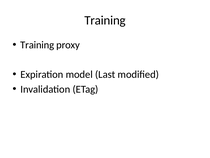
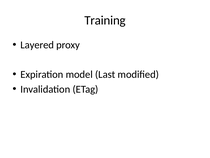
Training: Training -> Layered (37, 45)
